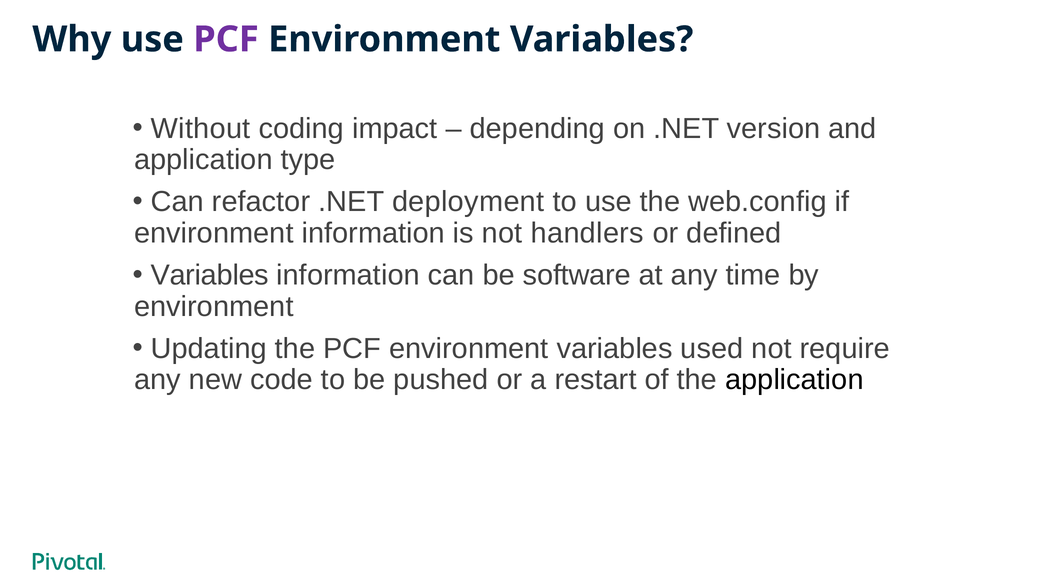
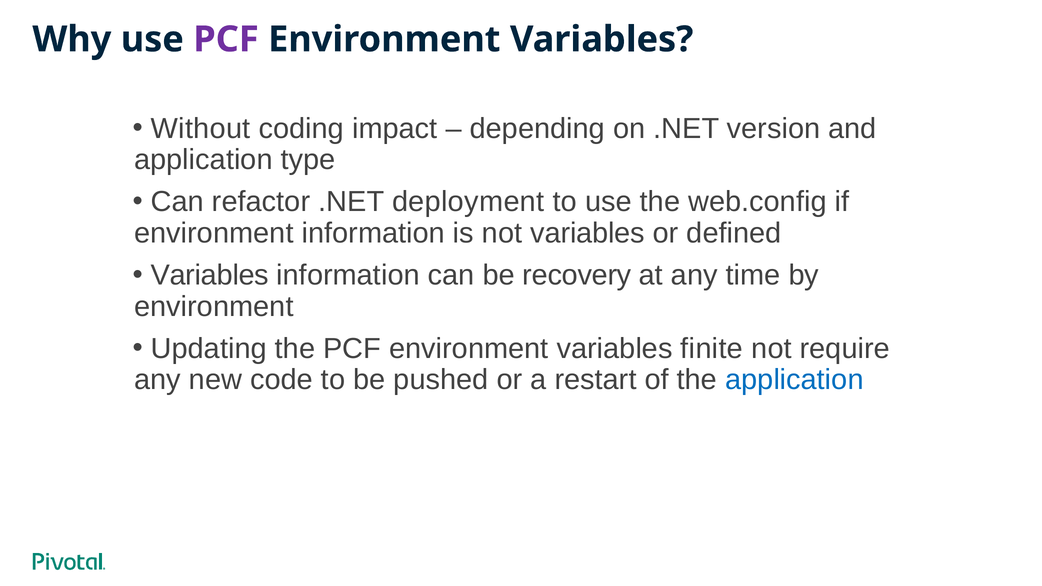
not handlers: handlers -> variables (588, 233)
software: software -> recovery (577, 275)
used: used -> finite (712, 349)
application colour: black -> blue (794, 380)
